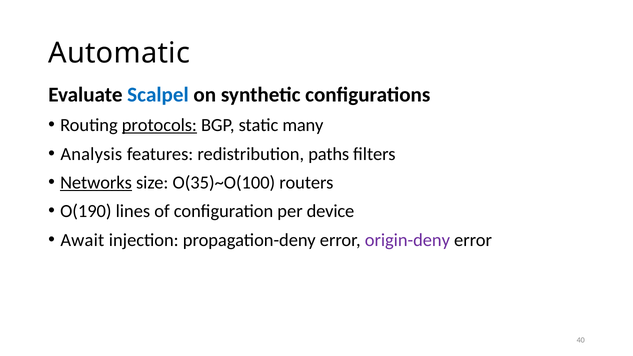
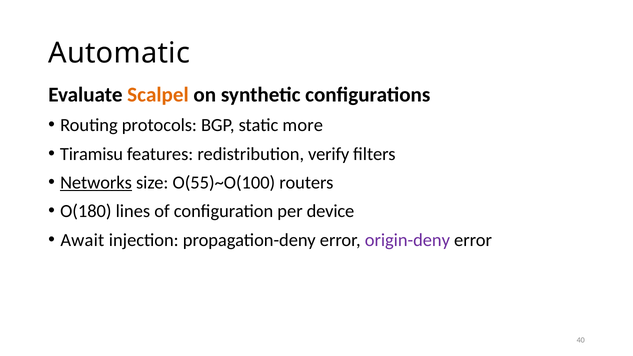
Scalpel colour: blue -> orange (158, 95)
protocols underline: present -> none (159, 125)
many: many -> more (303, 125)
Analysis: Analysis -> Tiramisu (92, 154)
paths: paths -> verify (329, 154)
O(35)~O(100: O(35)~O(100 -> O(55)~O(100 (224, 183)
O(190: O(190 -> O(180 (86, 211)
